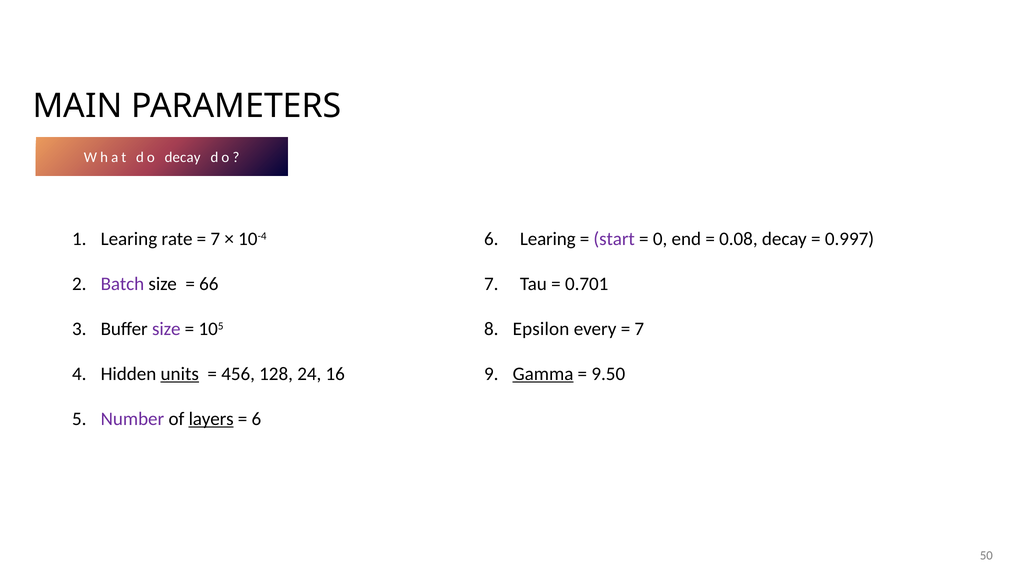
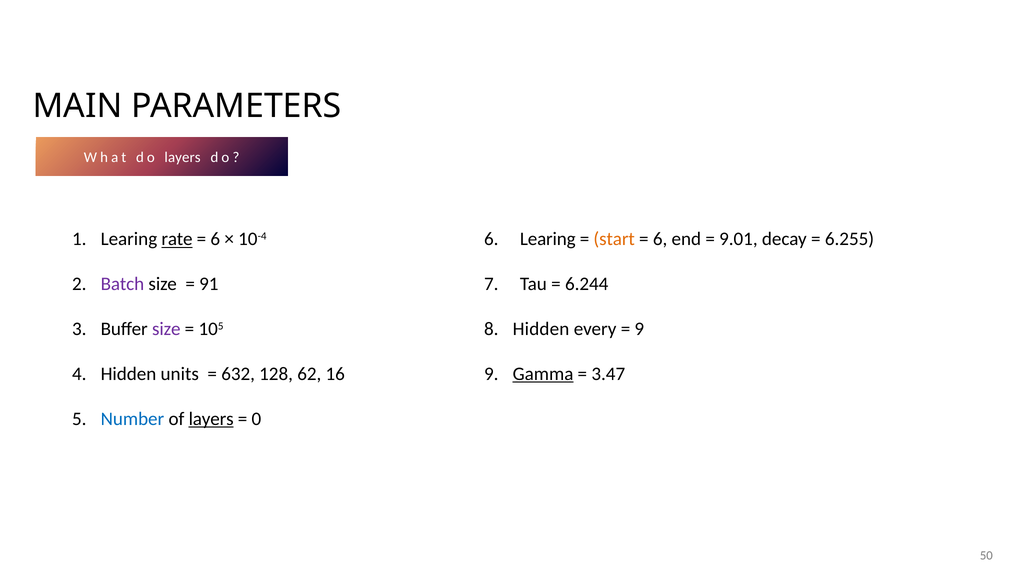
do decay: decay -> layers (183, 158)
rate underline: none -> present (177, 239)
7: 7 -> 6 (215, 239)
start colour: purple -> orange (614, 239)
0: 0 -> 6 (660, 239)
0.08: 0.08 -> 9.01 (738, 239)
0.997: 0.997 -> 6.255 (849, 239)
66: 66 -> 91 (209, 284)
0.701: 0.701 -> 6.244 (587, 284)
Epsilon: Epsilon -> Hidden (541, 329)
7: 7 -> 9 (639, 329)
units underline: present -> none (180, 374)
456: 456 -> 632 (238, 374)
24: 24 -> 62 (309, 374)
9.50: 9.50 -> 3.47 (608, 374)
Number colour: purple -> blue (132, 419)
6: 6 -> 0 (256, 419)
